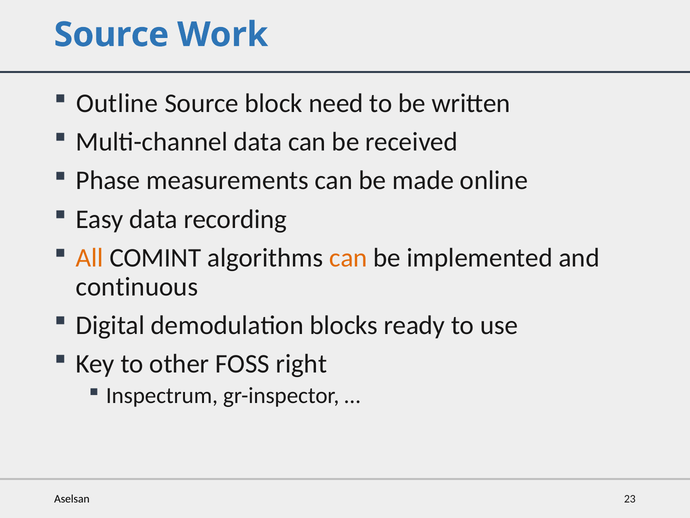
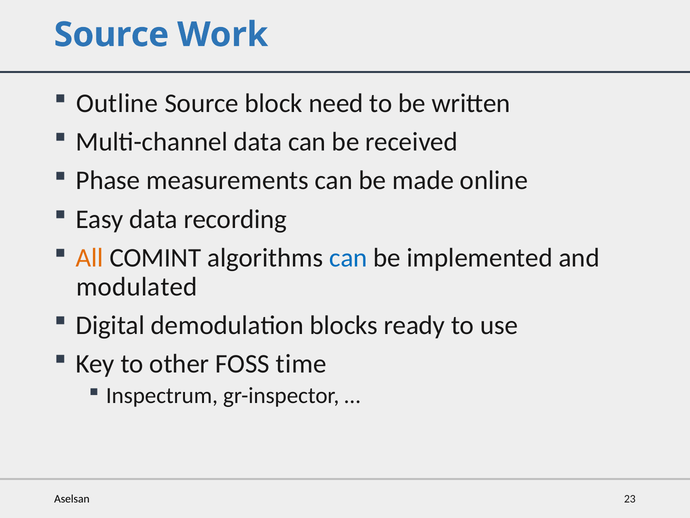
can colour: orange -> blue (348, 258)
continuous: continuous -> modulated (137, 287)
right: right -> time (301, 364)
